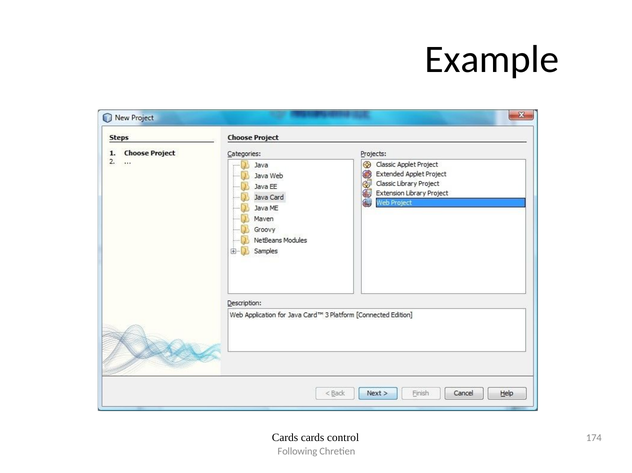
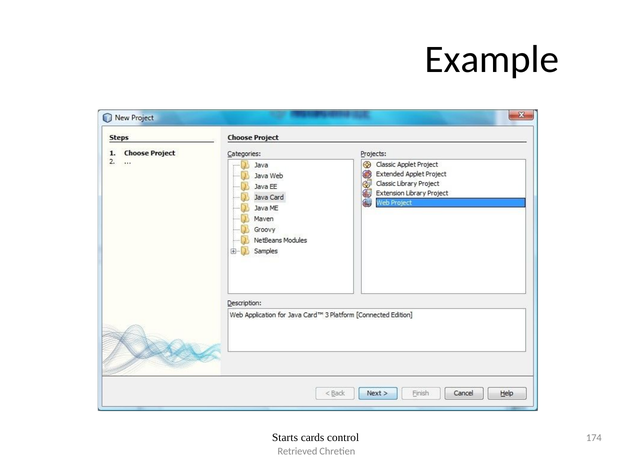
Cards: Cards -> Starts (285, 438)
Following: Following -> Retrieved (297, 452)
